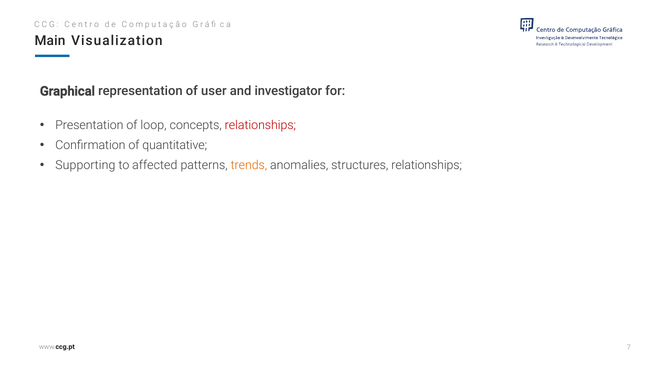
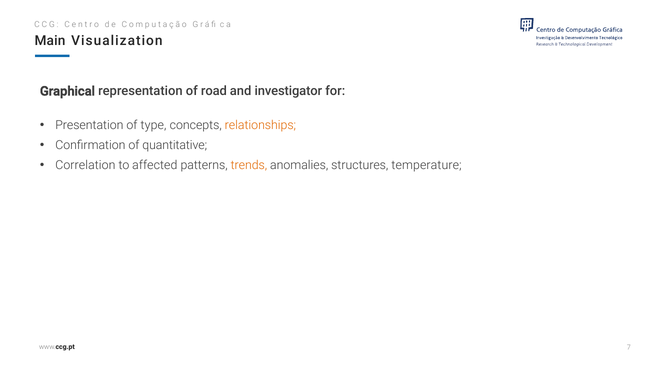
user: user -> road (214, 91)
loop: loop -> type (154, 125)
relationships colour: red -> orange (260, 125)
Supporting: Supporting -> Correlation (85, 165)
structures relationships: relationships -> temperature (427, 165)
